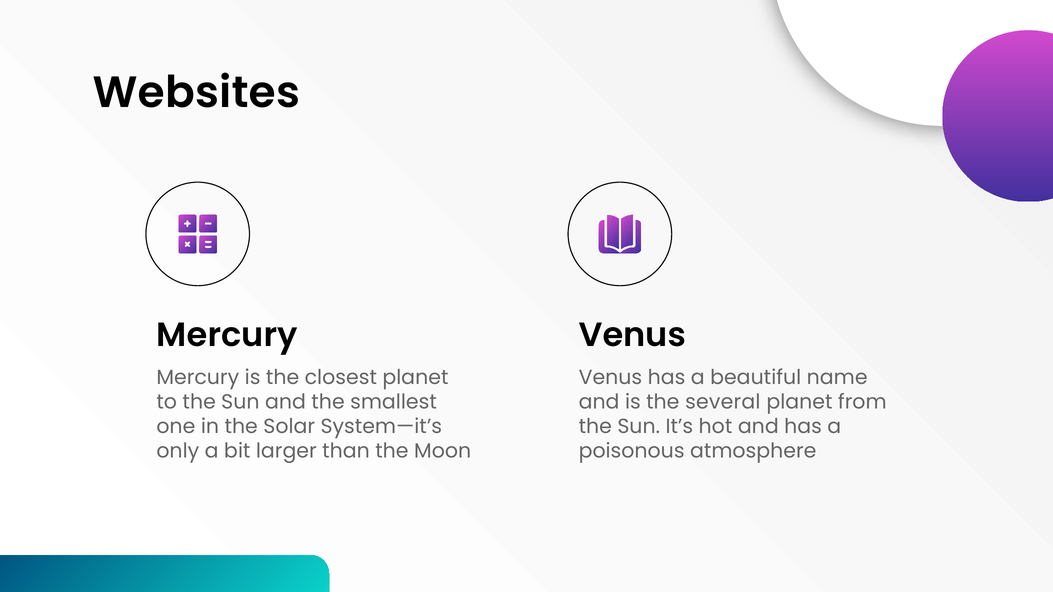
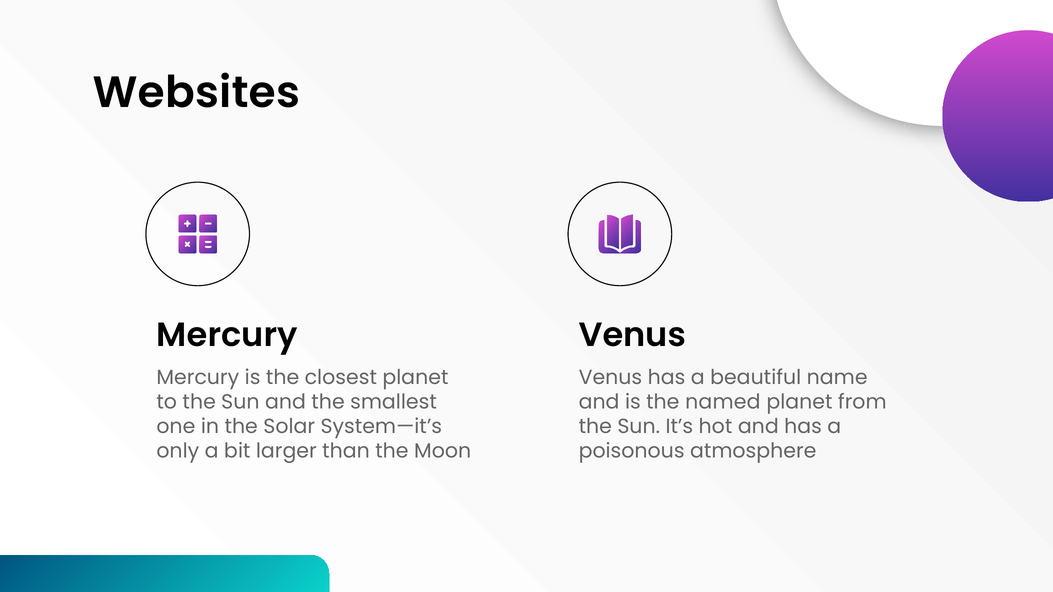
several: several -> named (723, 402)
